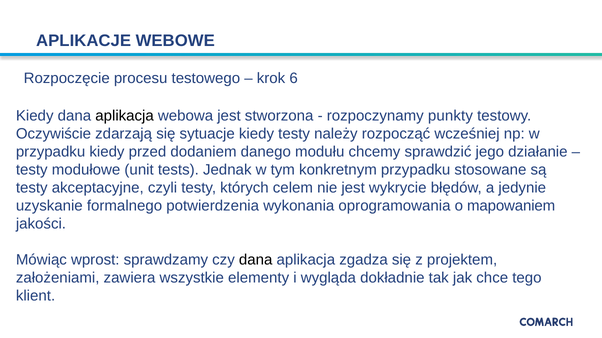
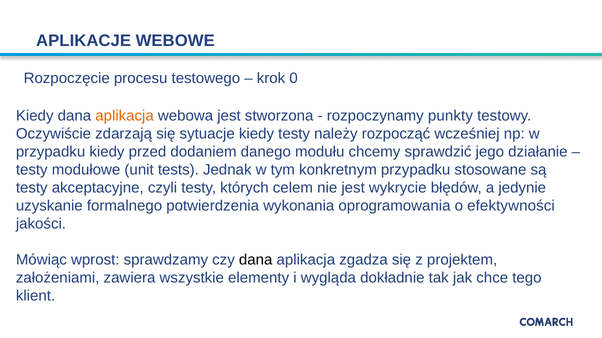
6: 6 -> 0 (294, 79)
aplikacja colour: black -> orange (125, 116)
mapowaniem: mapowaniem -> efektywności (511, 206)
